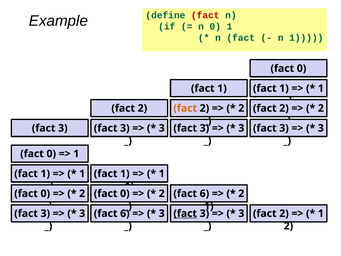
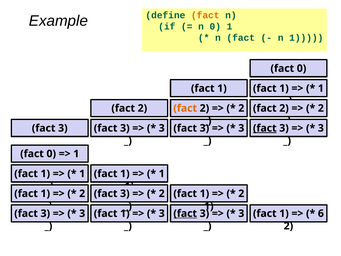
fact colour: red -> orange (205, 15)
fact underline: none -> present (265, 128)
0: 0 -> 1 (45, 193)
0: 0 -> 3 (125, 193)
6: 6 -> 1 (204, 193)
6: 6 -> 1 (125, 213)
2: 2 -> 1 (284, 213)
1: 1 -> 6 (321, 213)
